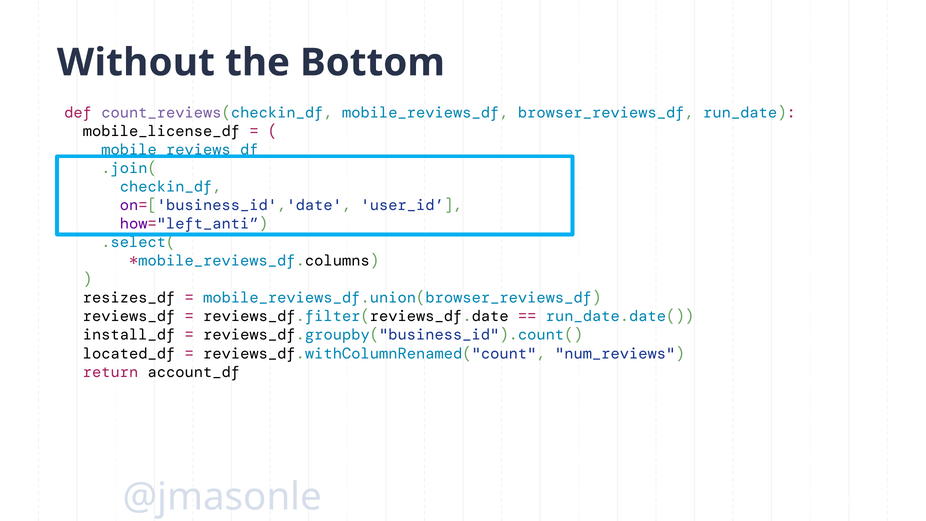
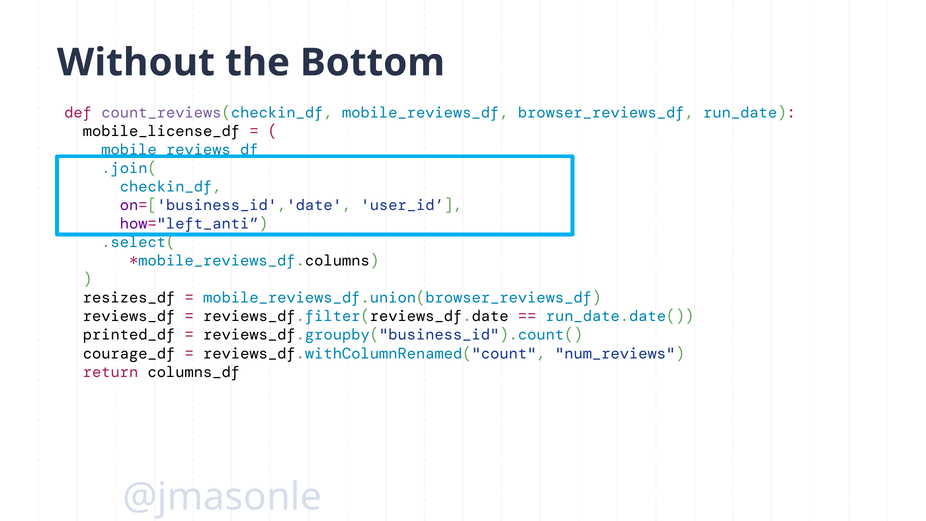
install_df: install_df -> printed_df (129, 335)
located_df: located_df -> courage_df (129, 353)
account_df: account_df -> columns_df (194, 372)
